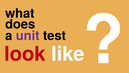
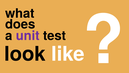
look colour: red -> black (25, 54)
